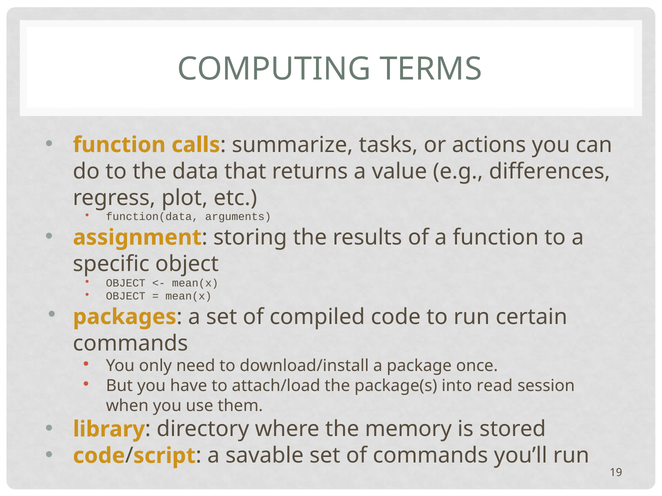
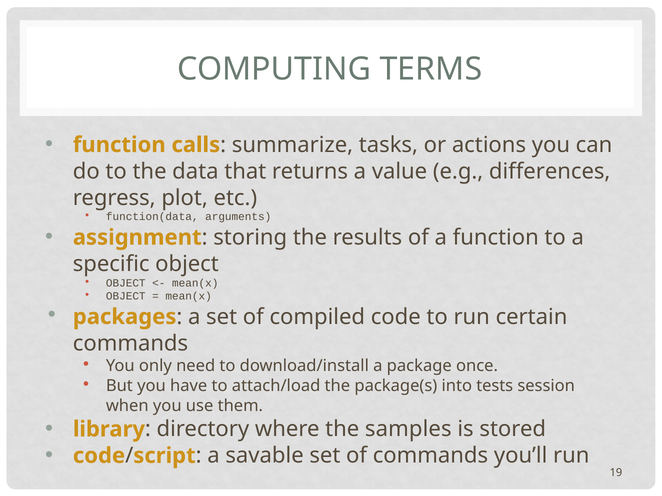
read: read -> tests (495, 386)
memory: memory -> samples (408, 430)
